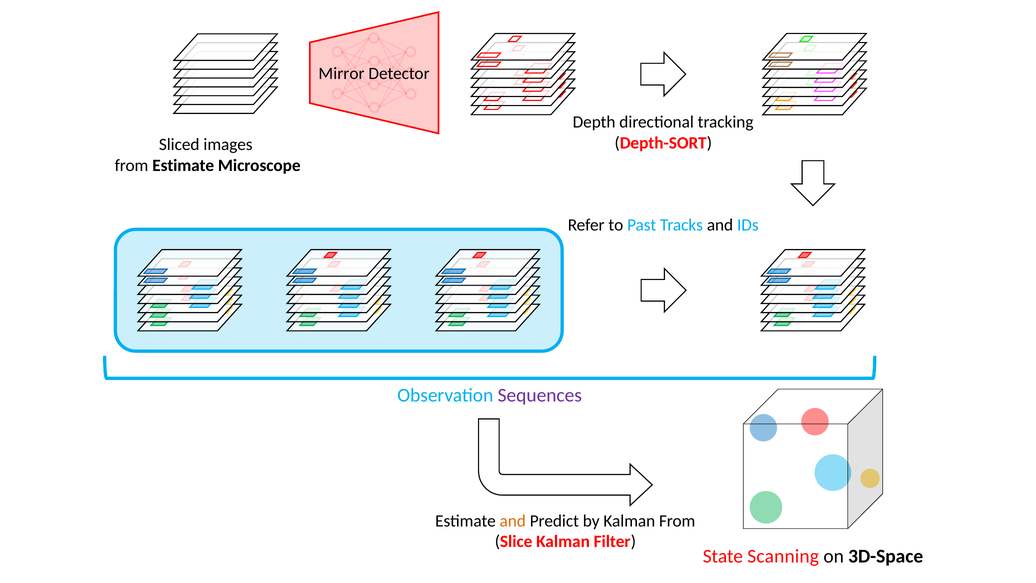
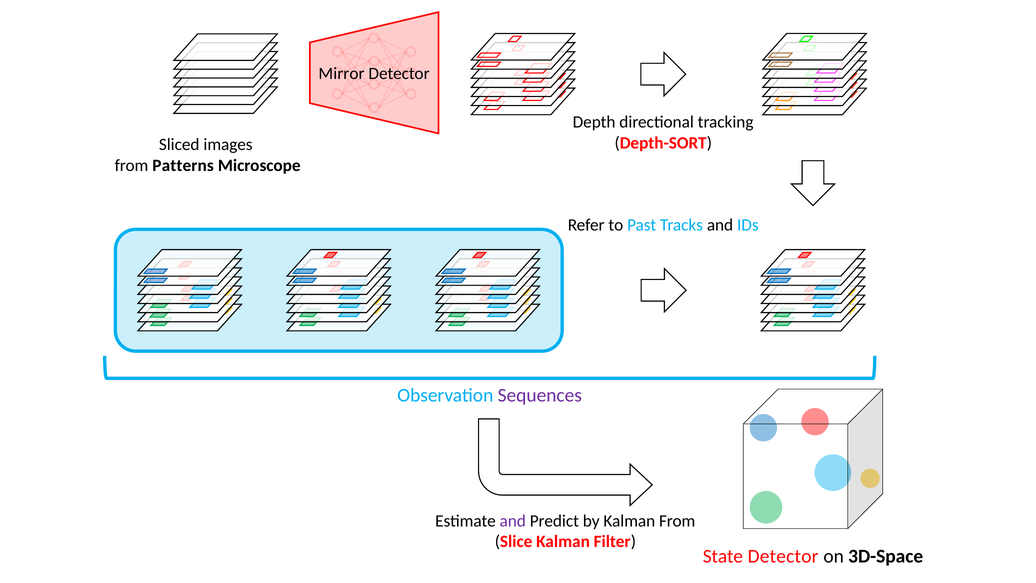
from Estimate: Estimate -> Patterns (183, 165)
and colour: orange -> purple (513, 521)
State Scanning: Scanning -> Detector (783, 556)
